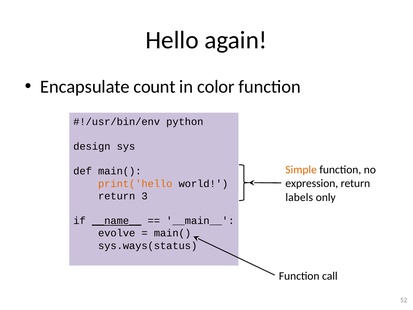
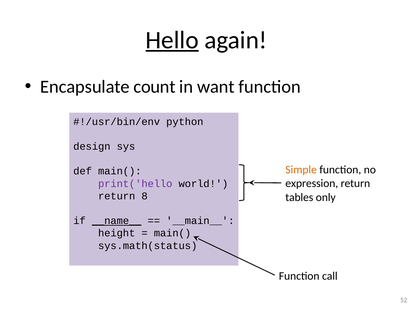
Hello underline: none -> present (172, 40)
color: color -> want (216, 87)
print('hello colour: orange -> purple (135, 183)
3: 3 -> 8 (145, 196)
labels: labels -> tables (299, 197)
evolve: evolve -> height (117, 233)
sys.ways(status: sys.ways(status -> sys.math(status (148, 245)
